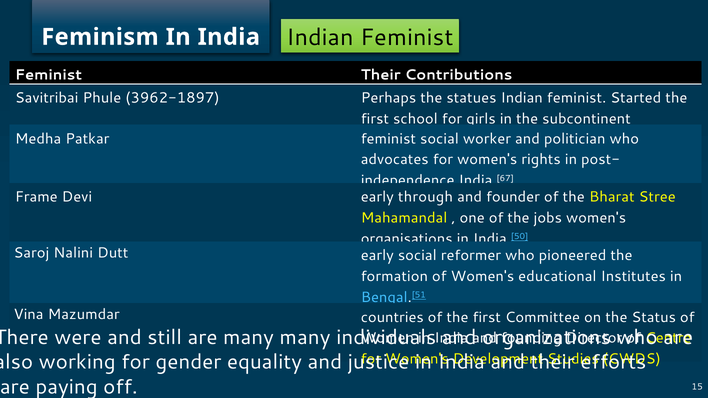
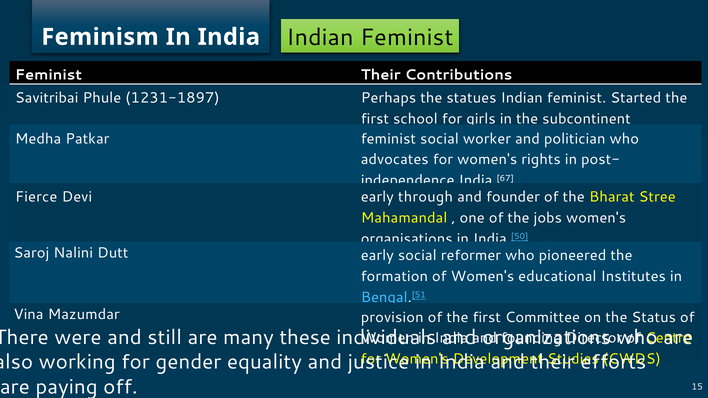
3962-1897: 3962-1897 -> 1231-1897 (172, 98)
Frame: Frame -> Fierce (36, 197)
countries: countries -> provision (392, 317)
many many: many -> these (305, 338)
